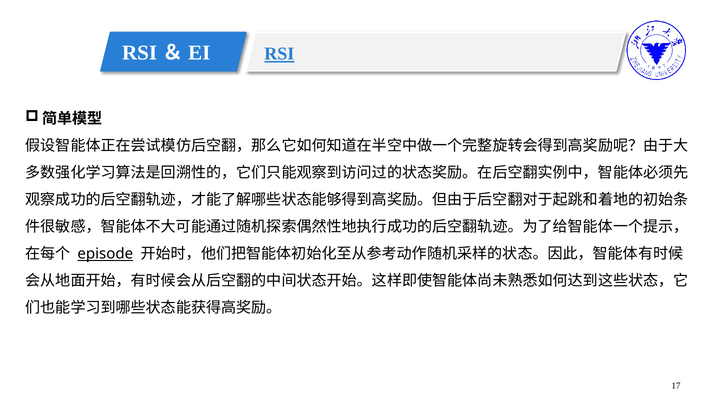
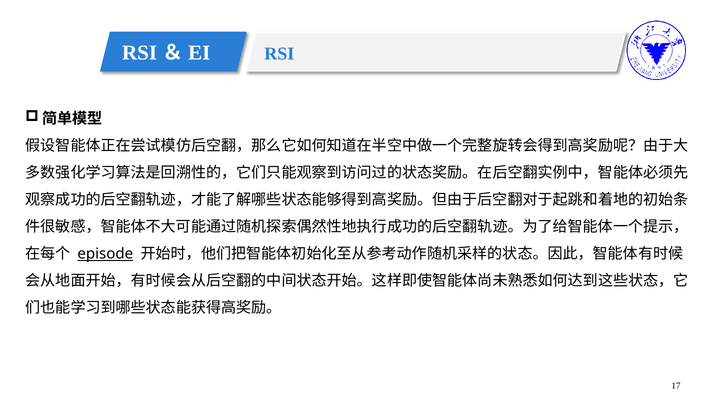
RSI underline: present -> none (279, 54)
